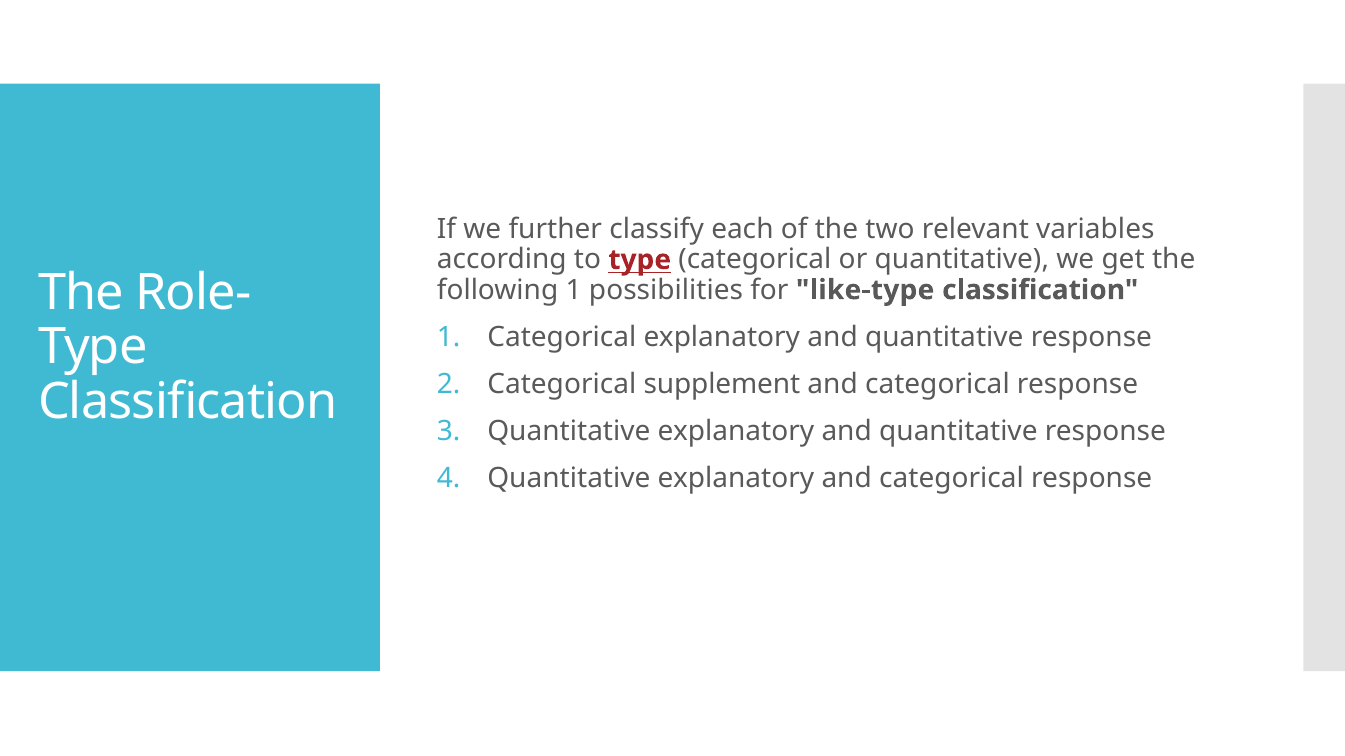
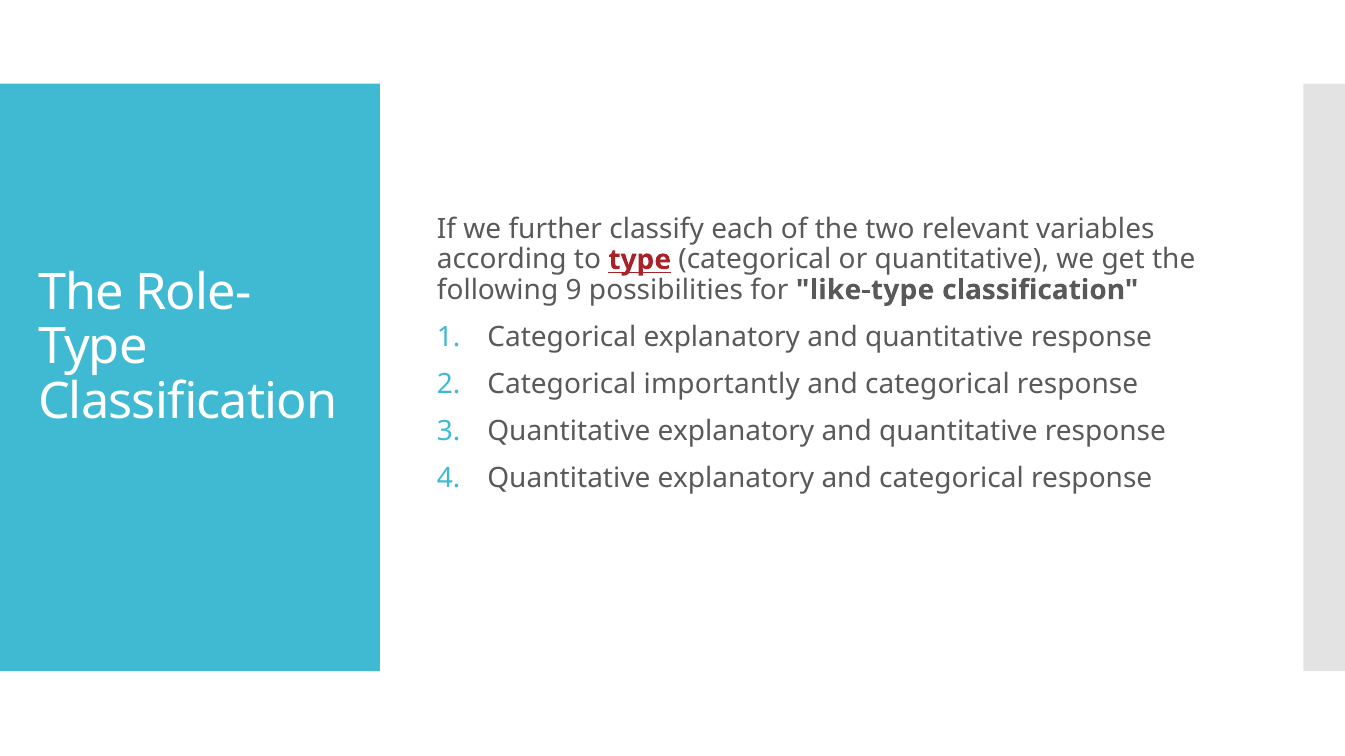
following 1: 1 -> 9 (574, 290)
supplement: supplement -> importantly (722, 384)
